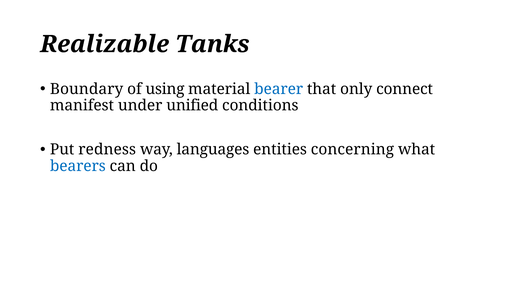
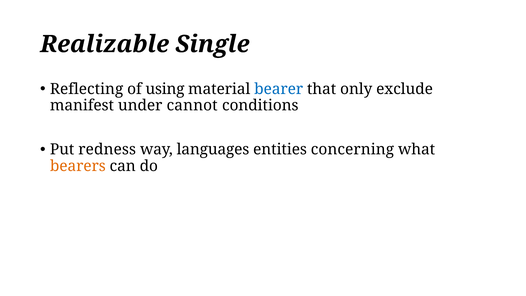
Tanks: Tanks -> Single (212, 44)
Boundary: Boundary -> Reflecting (87, 89)
connect: connect -> exclude (405, 89)
unified: unified -> cannot (192, 105)
bearers colour: blue -> orange (78, 166)
